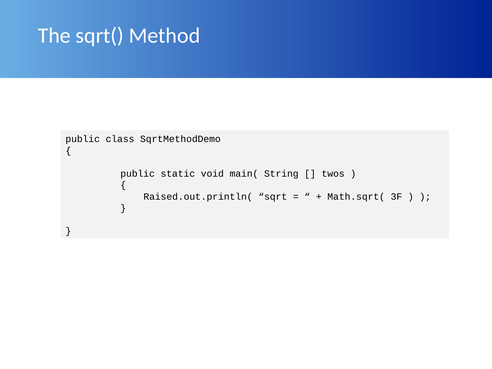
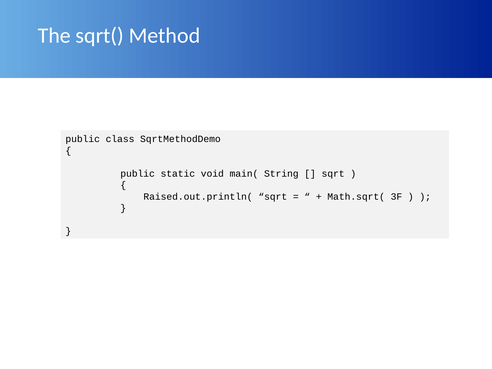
twos: twos -> sqrt (333, 174)
